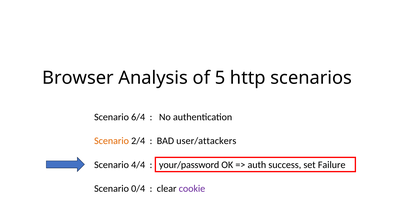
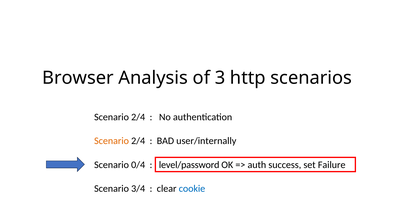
5: 5 -> 3 (220, 78)
6/4: 6/4 -> 2/4 (138, 117)
user/attackers: user/attackers -> user/internally (206, 141)
4/4: 4/4 -> 0/4 (138, 165)
your/password: your/password -> level/password (189, 165)
0/4: 0/4 -> 3/4 (138, 189)
cookie colour: purple -> blue (192, 189)
